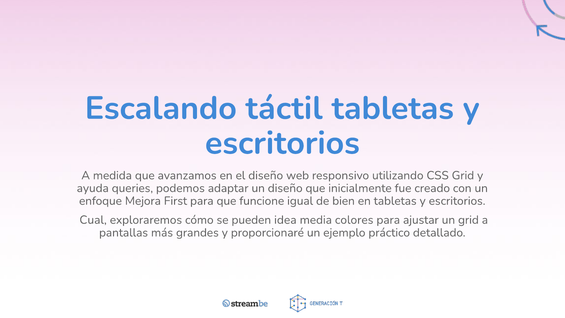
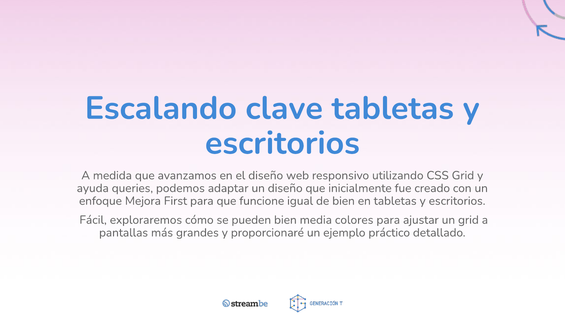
táctil: táctil -> clave (284, 108)
Cual: Cual -> Fácil (93, 220)
pueden idea: idea -> bien (285, 220)
